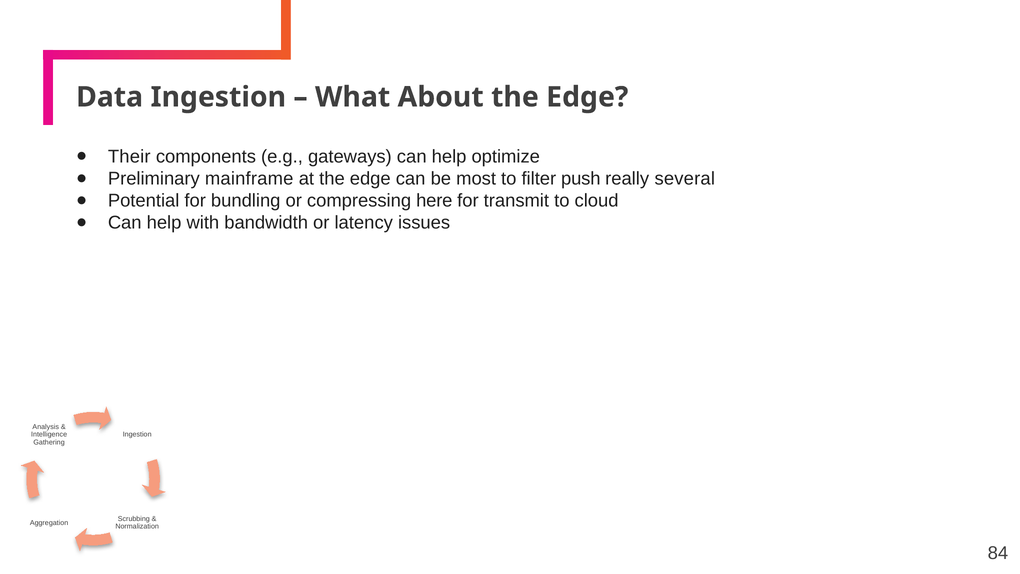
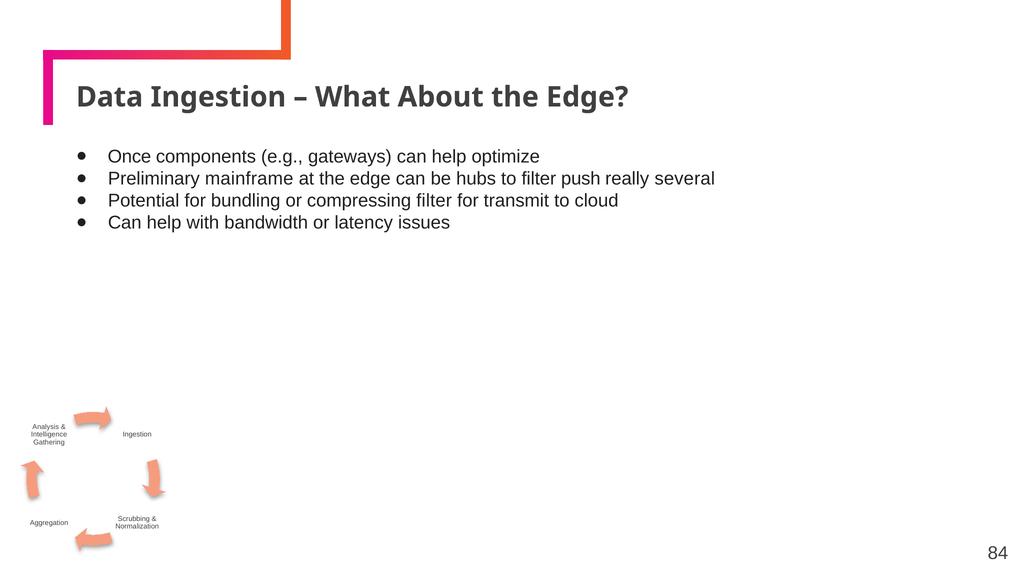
Their: Their -> Once (129, 156)
most: most -> hubs (476, 179)
compressing here: here -> filter (434, 201)
